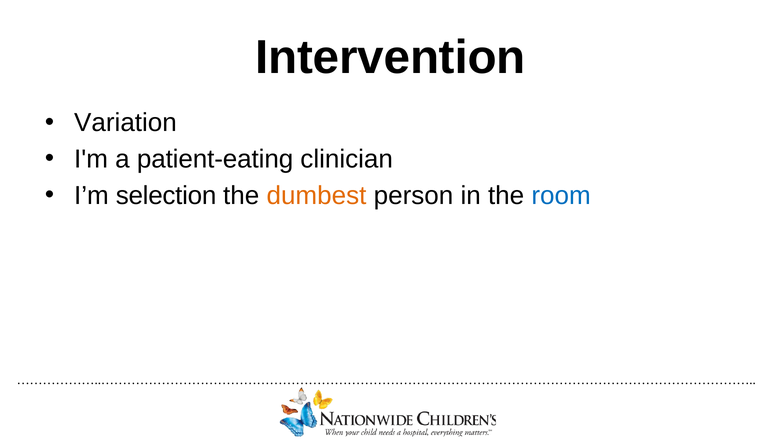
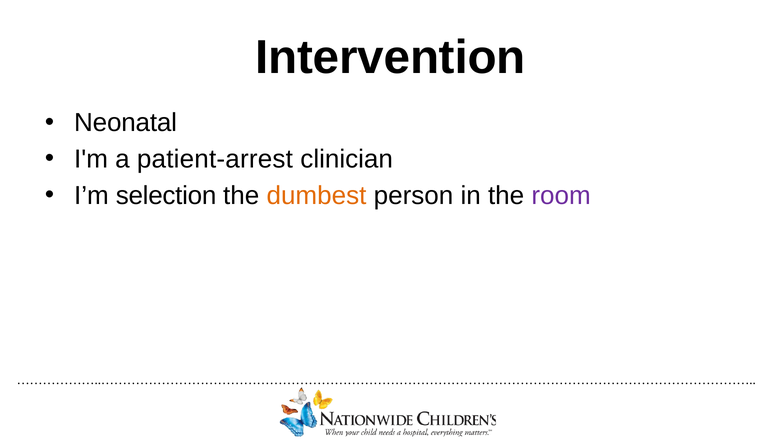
Variation: Variation -> Neonatal (126, 123)
patient-eating: patient-eating -> patient-arrest (215, 159)
room colour: blue -> purple (561, 196)
